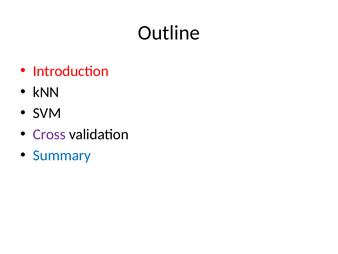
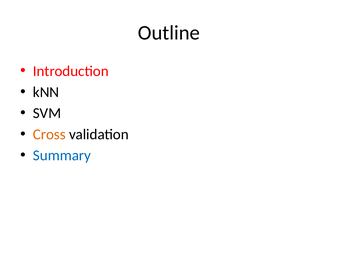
Cross colour: purple -> orange (49, 134)
